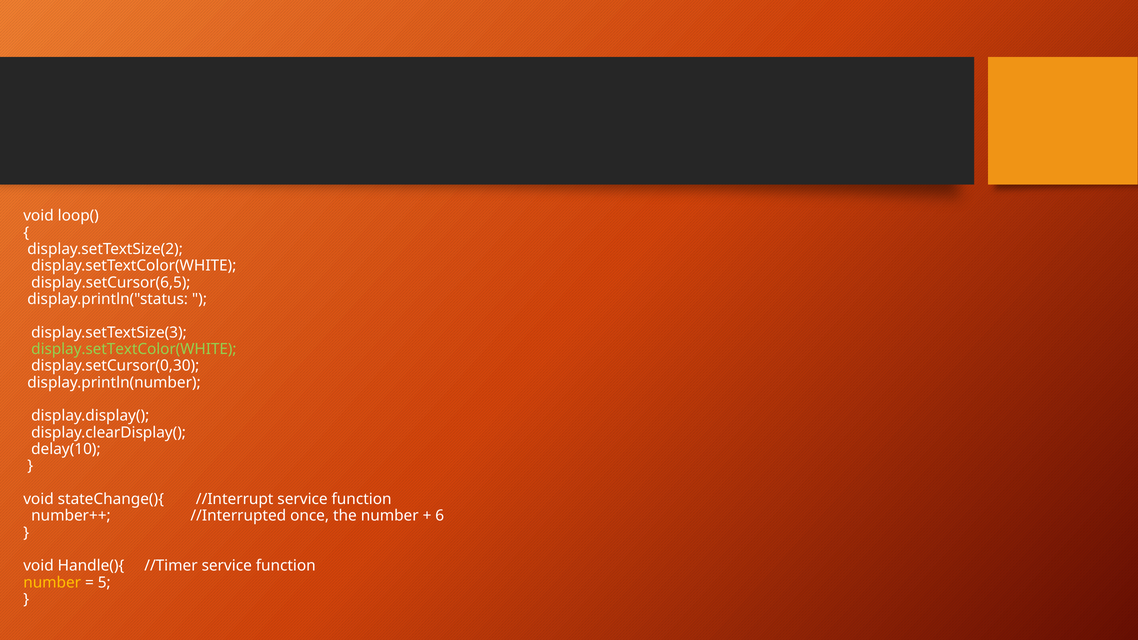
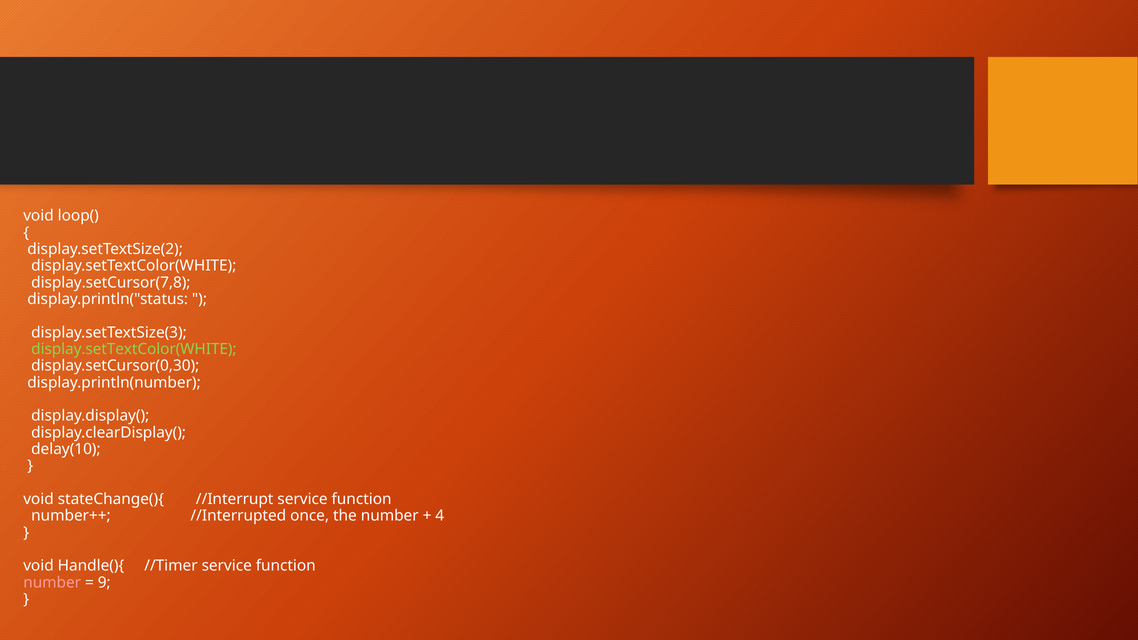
display.setCursor(6,5: display.setCursor(6,5 -> display.setCursor(7,8 (111, 283)
6: 6 -> 4 (440, 516)
number colour: yellow -> pink (52, 583)
5: 5 -> 9 (104, 583)
